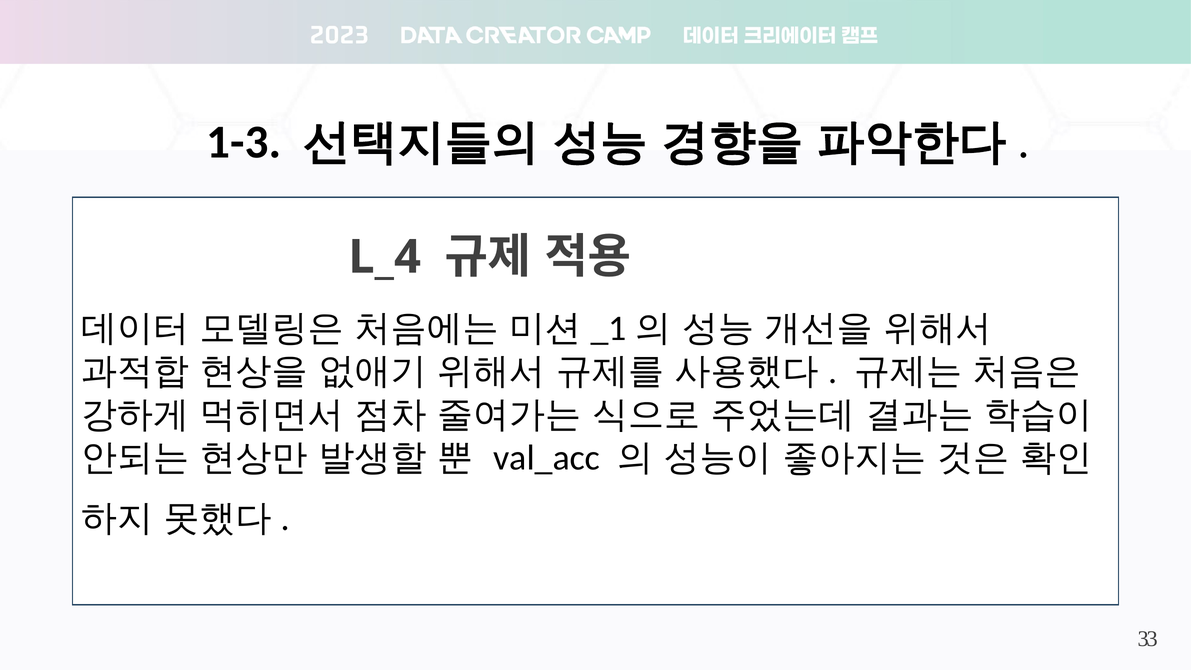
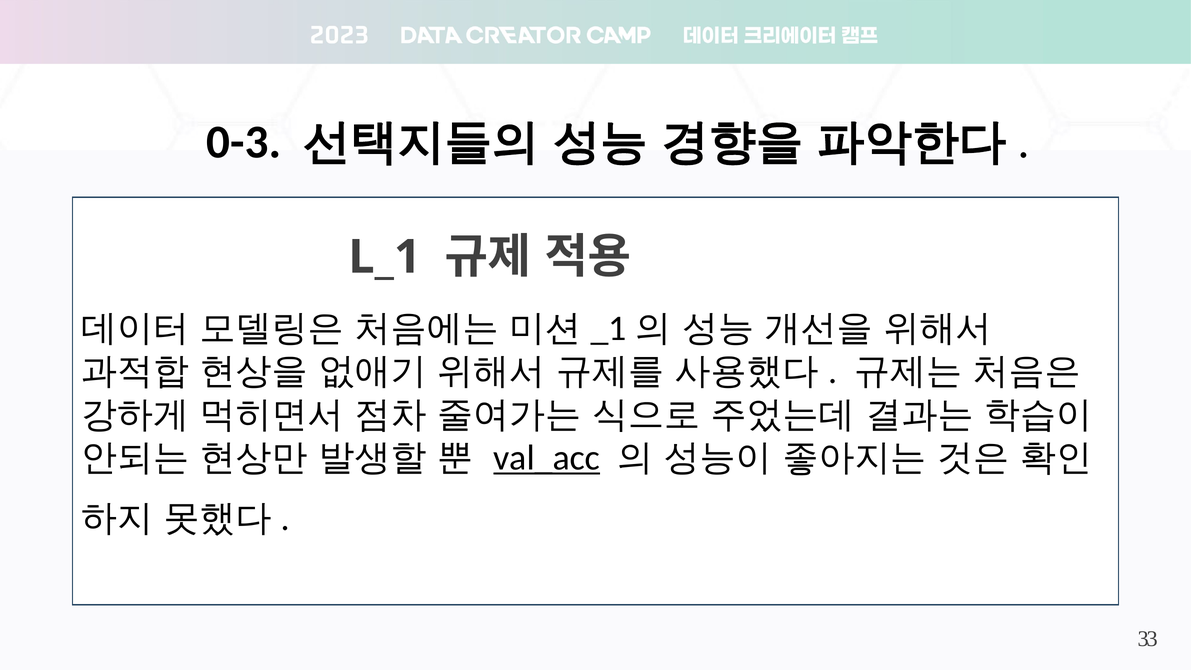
1-3: 1-3 -> 0-3 (244, 142)
L_4: L_4 -> L_1 (385, 257)
val_acc underline: none -> present (547, 458)
